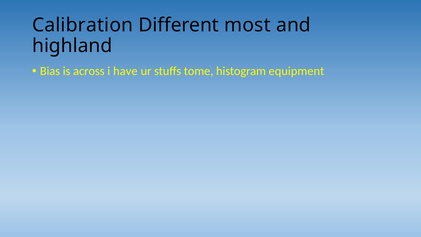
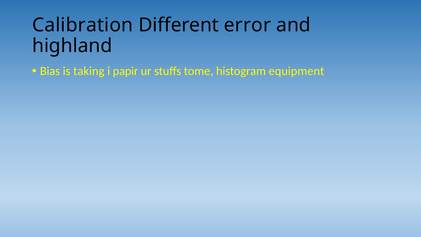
most: most -> error (247, 25)
across: across -> taking (89, 71)
have: have -> papir (126, 71)
